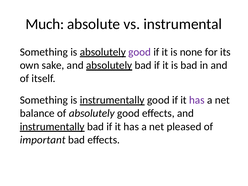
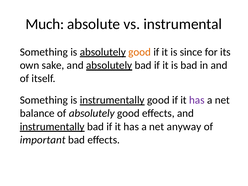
good colour: purple -> orange (140, 52)
none: none -> since (191, 52)
pleased: pleased -> anyway (184, 127)
